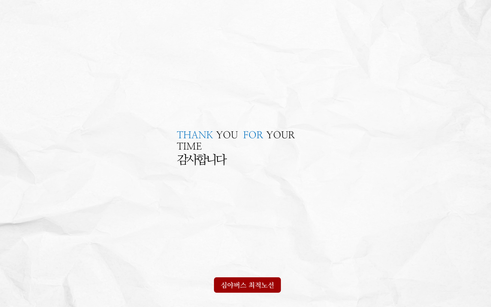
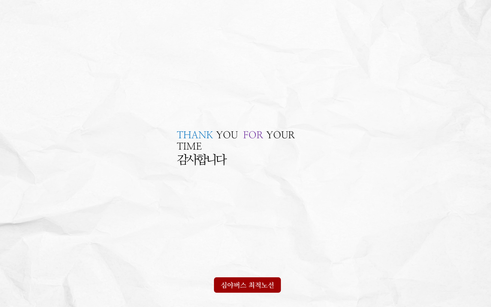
FOR colour: blue -> purple (253, 135)
